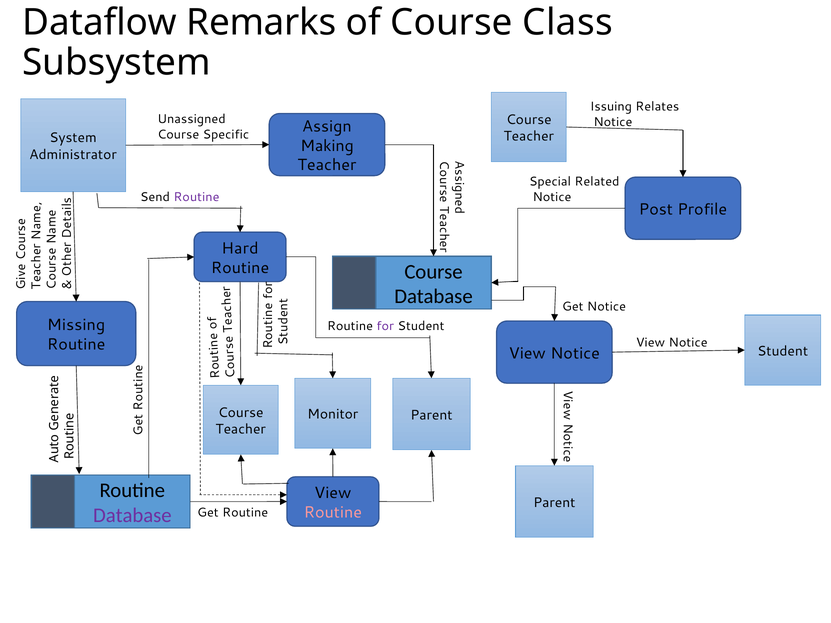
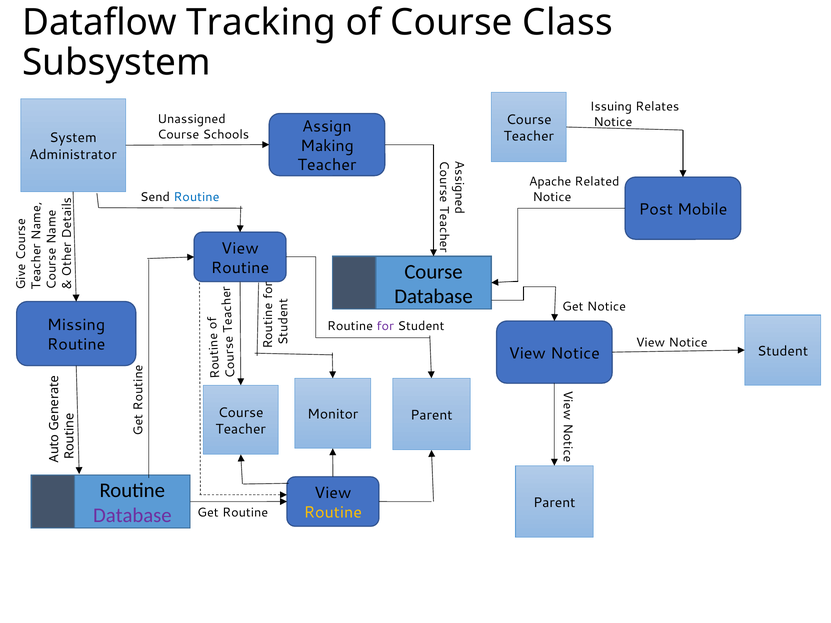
Remarks: Remarks -> Tracking (261, 23)
Specific: Specific -> Schools (226, 135)
Special: Special -> Apache (550, 182)
Routine colour: purple -> blue (196, 197)
Profile: Profile -> Mobile (702, 209)
Hard: Hard -> View (240, 248)
Routine colour: pink -> yellow (333, 513)
